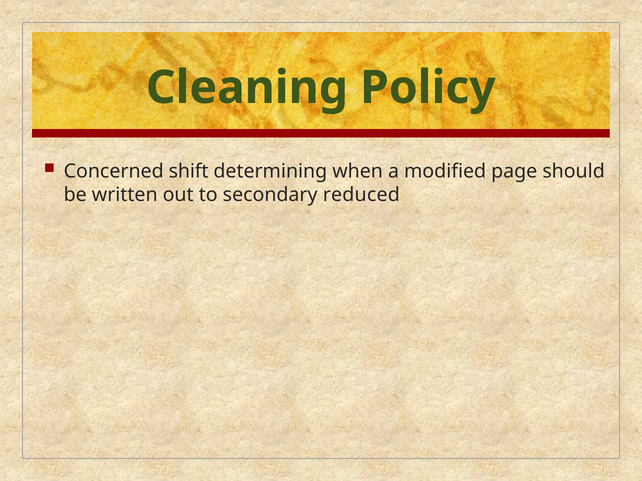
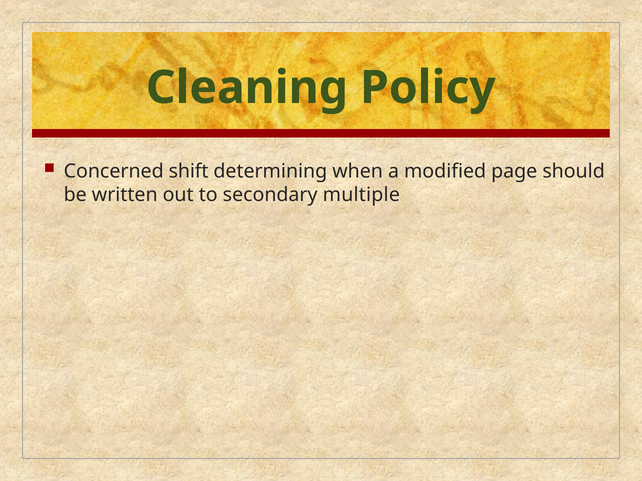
reduced: reduced -> multiple (361, 195)
